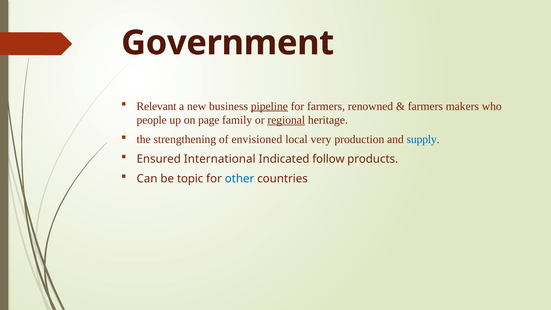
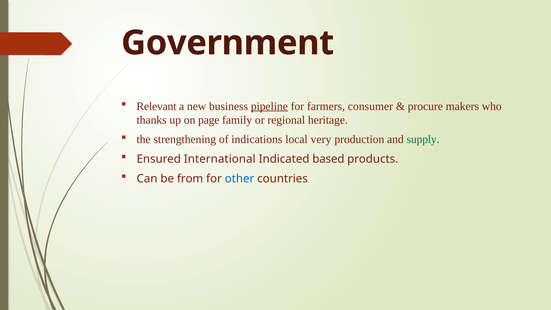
renowned: renowned -> consumer (370, 106)
farmers: farmers -> procure (425, 106)
people: people -> thanks (152, 120)
regional underline: present -> none (286, 120)
envisioned: envisioned -> indications (257, 139)
supply colour: blue -> green (423, 139)
follow: follow -> based (328, 159)
topic: topic -> from (190, 179)
